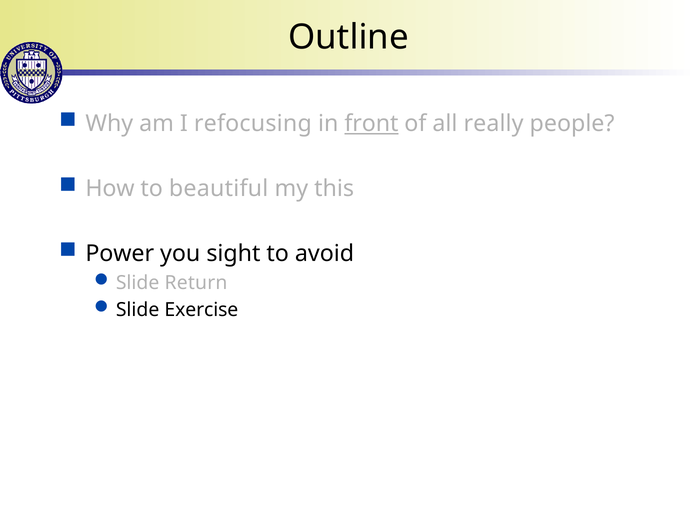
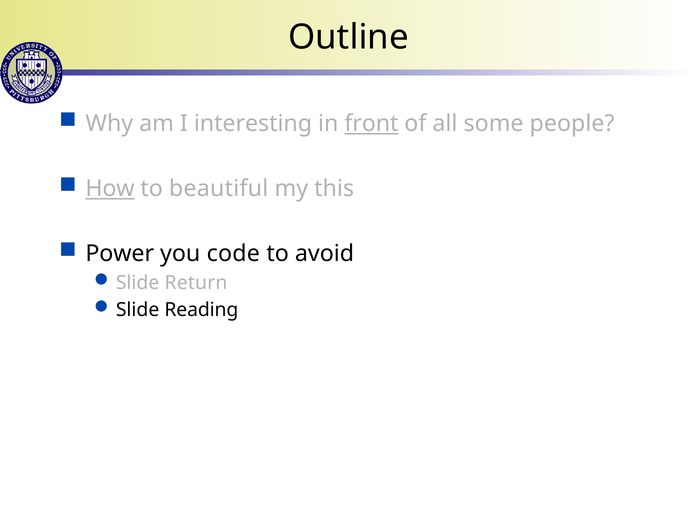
refocusing: refocusing -> interesting (253, 124)
really: really -> some (494, 124)
How underline: none -> present (110, 189)
sight: sight -> code (233, 254)
Exercise: Exercise -> Reading (201, 310)
